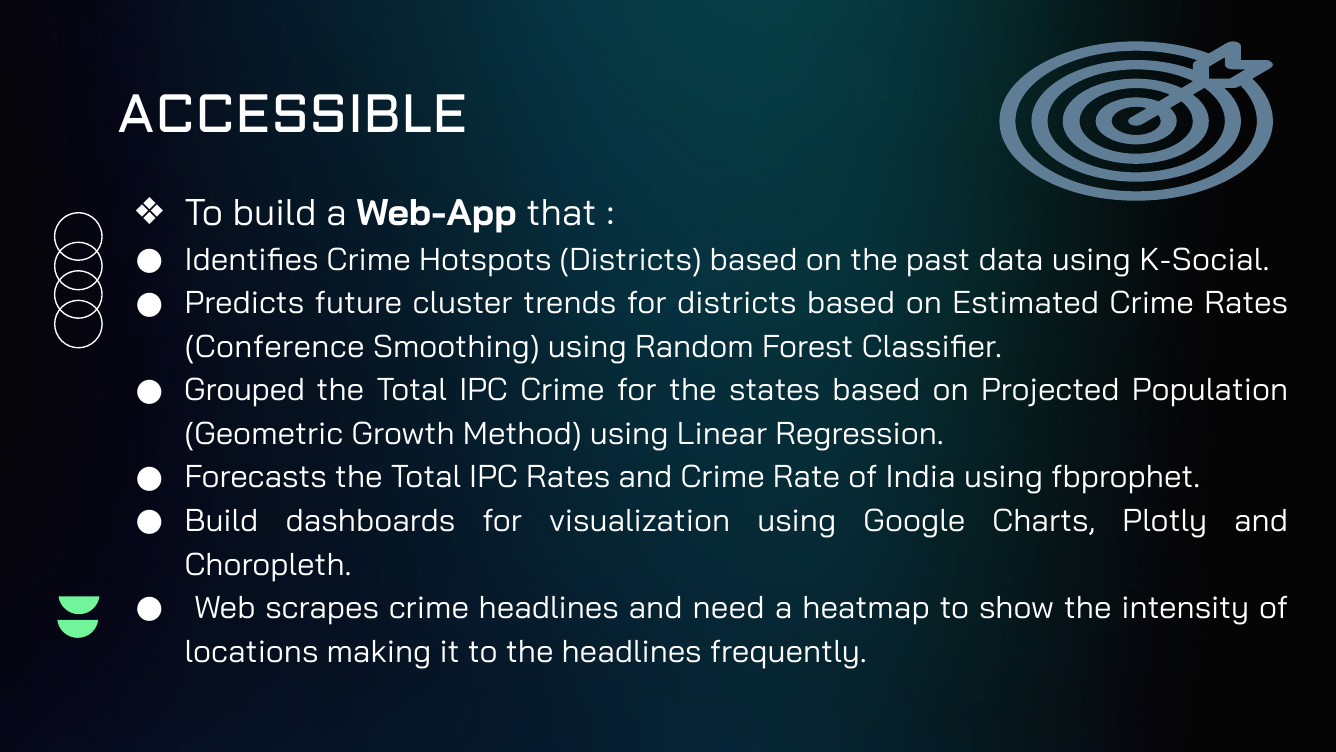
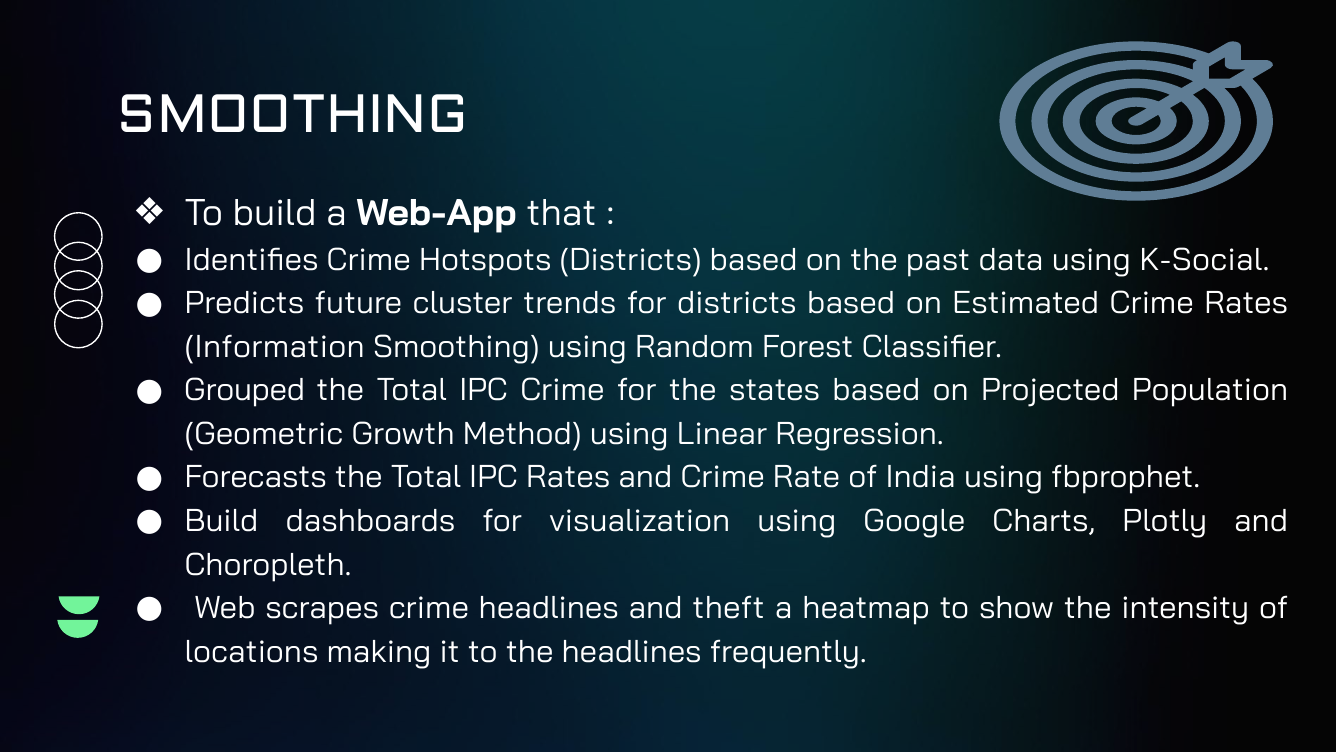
ACCESSIBLE: ACCESSIBLE -> SMOOTHING (293, 115)
Conference: Conference -> Information (275, 347)
need: need -> theft (729, 608)
